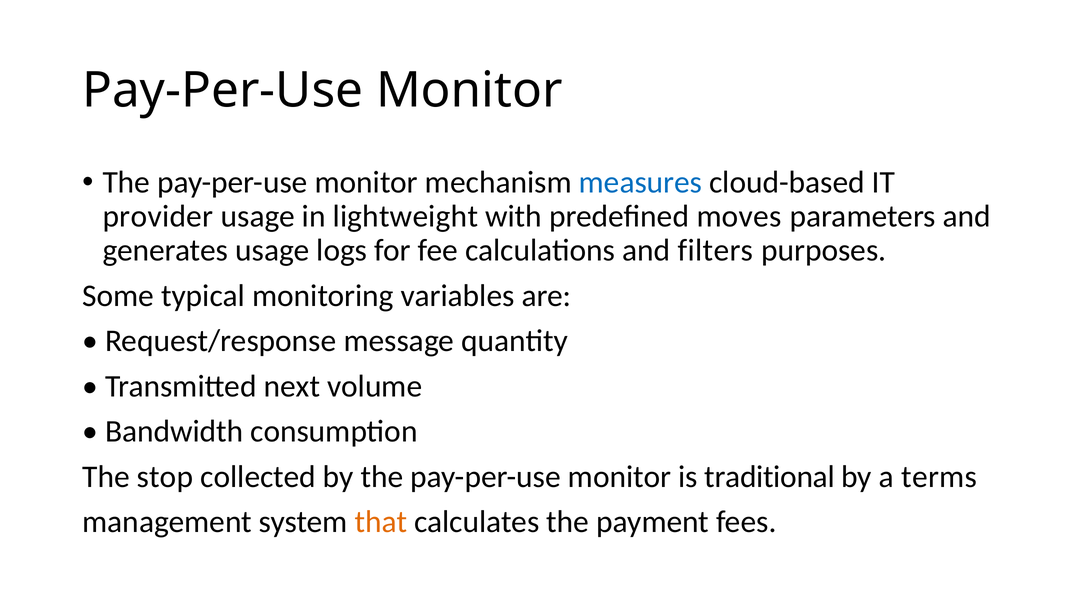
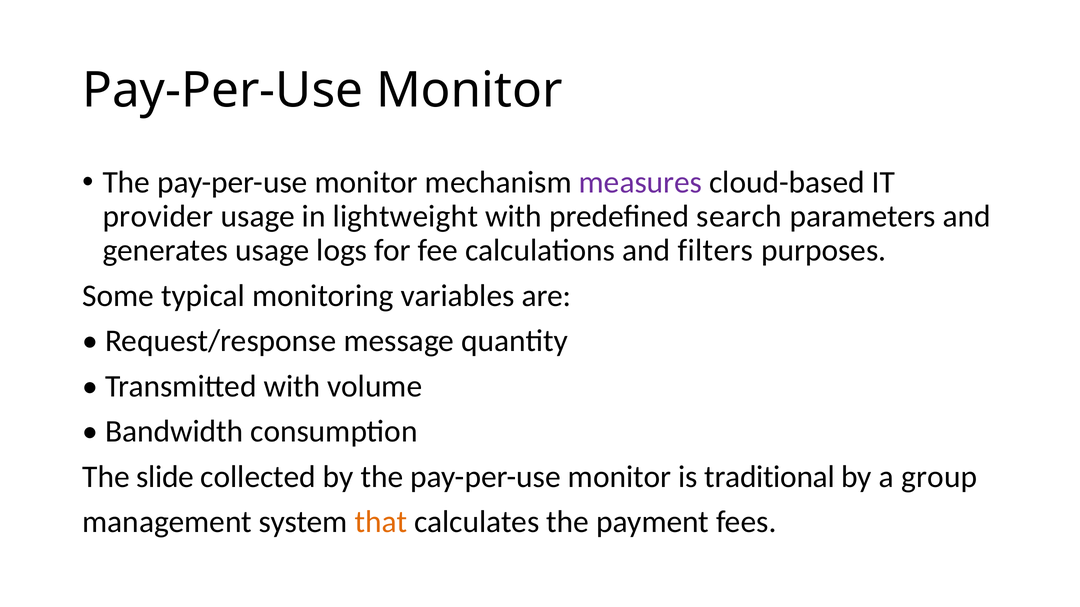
measures colour: blue -> purple (641, 183)
moves: moves -> search (739, 217)
Transmitted next: next -> with (292, 386)
stop: stop -> slide (165, 477)
terms: terms -> group (939, 477)
